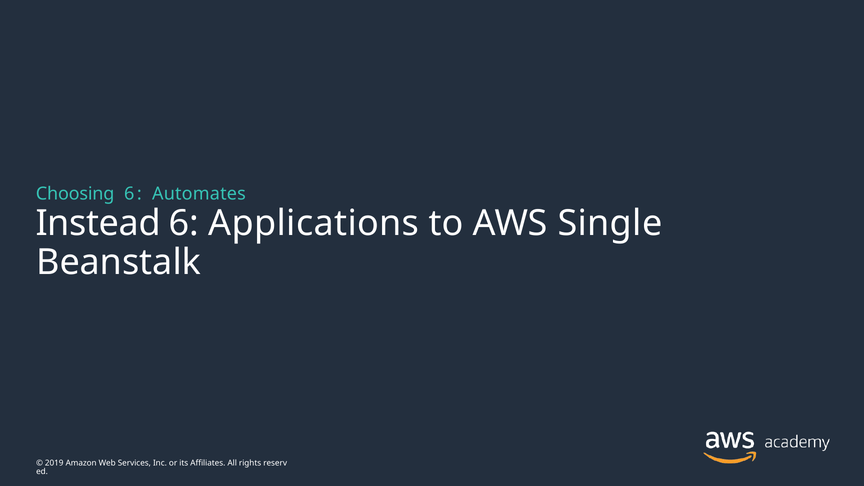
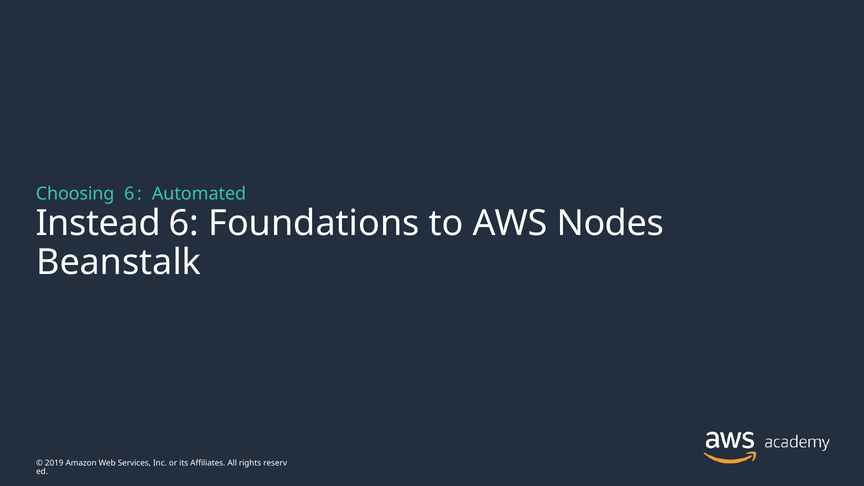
Automates: Automates -> Automated (199, 194)
Applications: Applications -> Foundations (314, 223)
Single: Single -> Nodes (610, 223)
